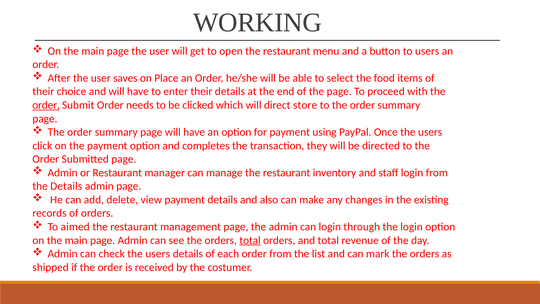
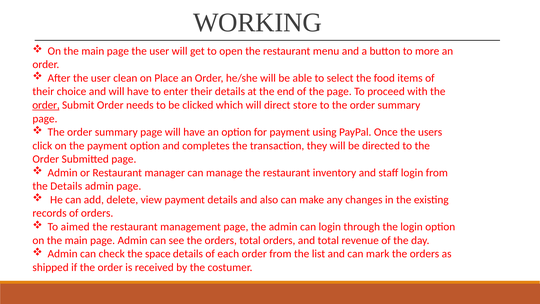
to users: users -> more (427, 51)
saves: saves -> clean (125, 78)
total underline: present -> none (250, 240)
check the users: users -> space (158, 254)
